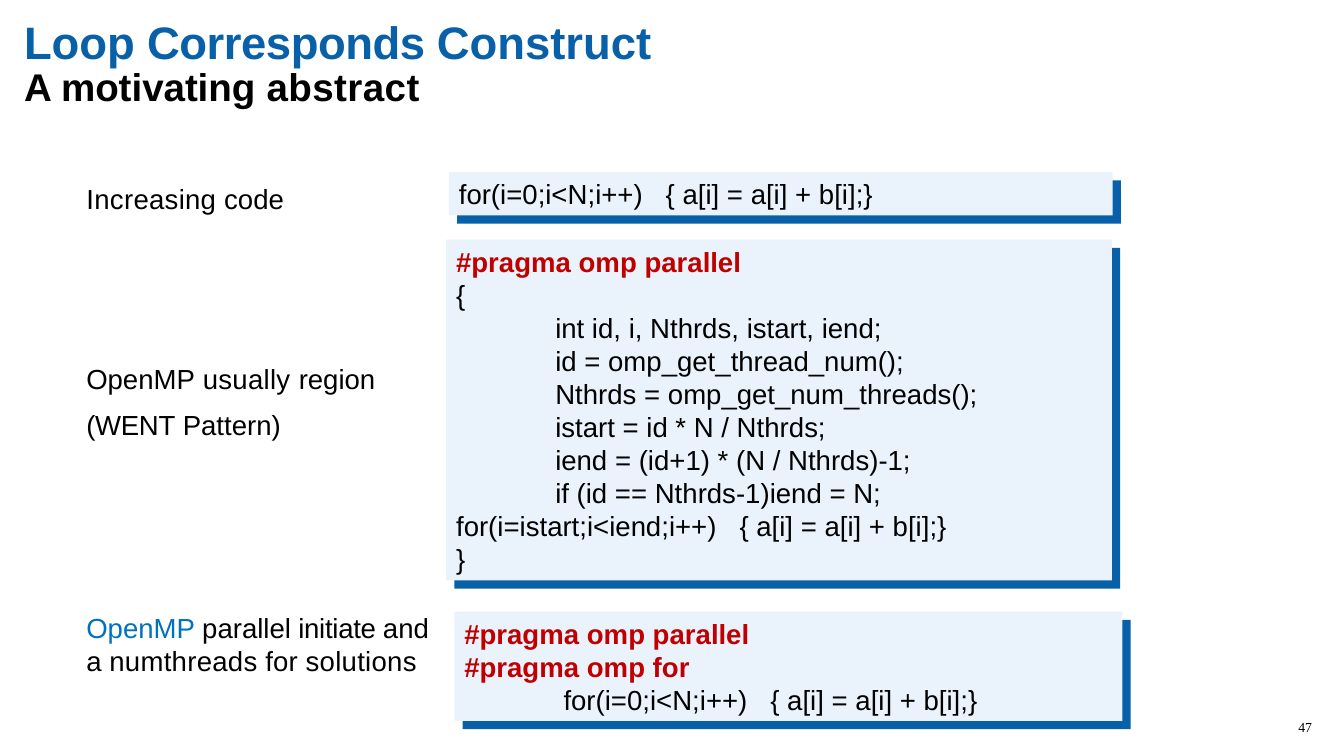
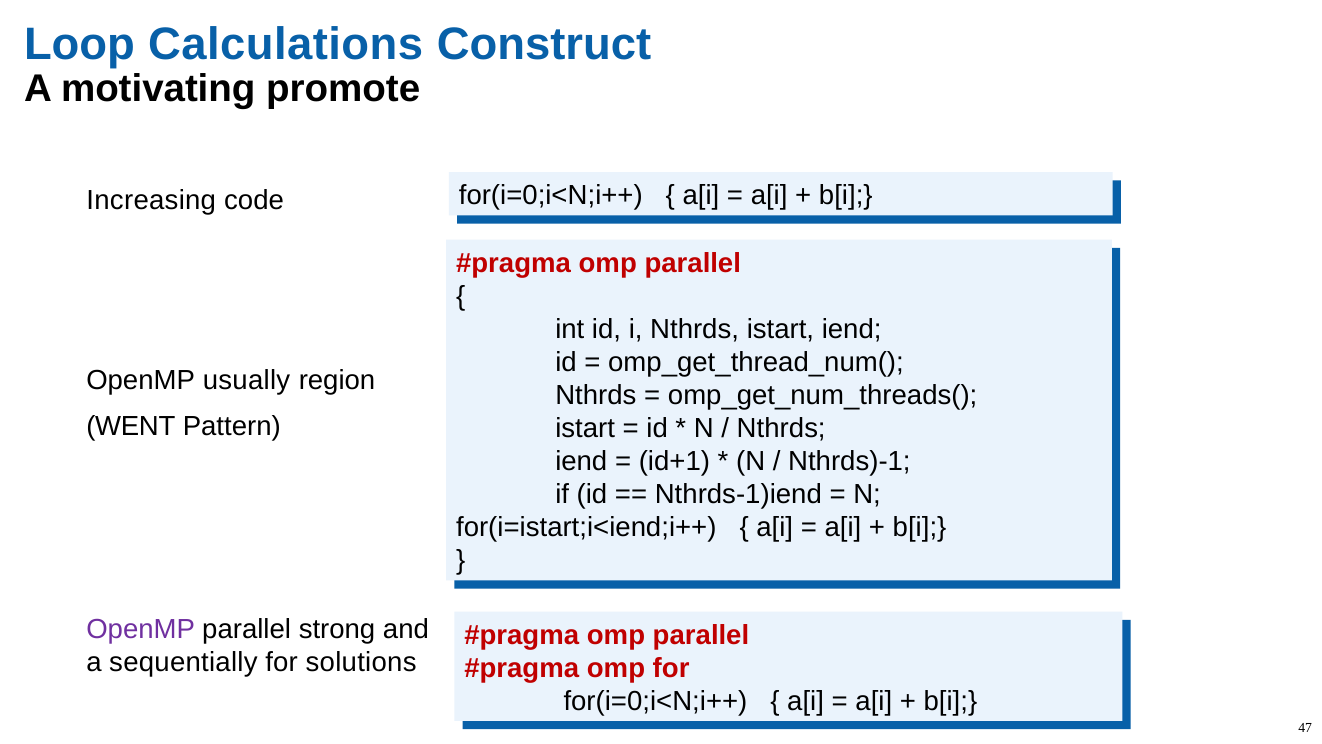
Corresponds: Corresponds -> Calculations (286, 44)
abstract: abstract -> promote (343, 89)
OpenMP colour: blue -> purple (141, 629)
initiate: initiate -> strong (337, 629)
numthreads: numthreads -> sequentially (183, 662)
